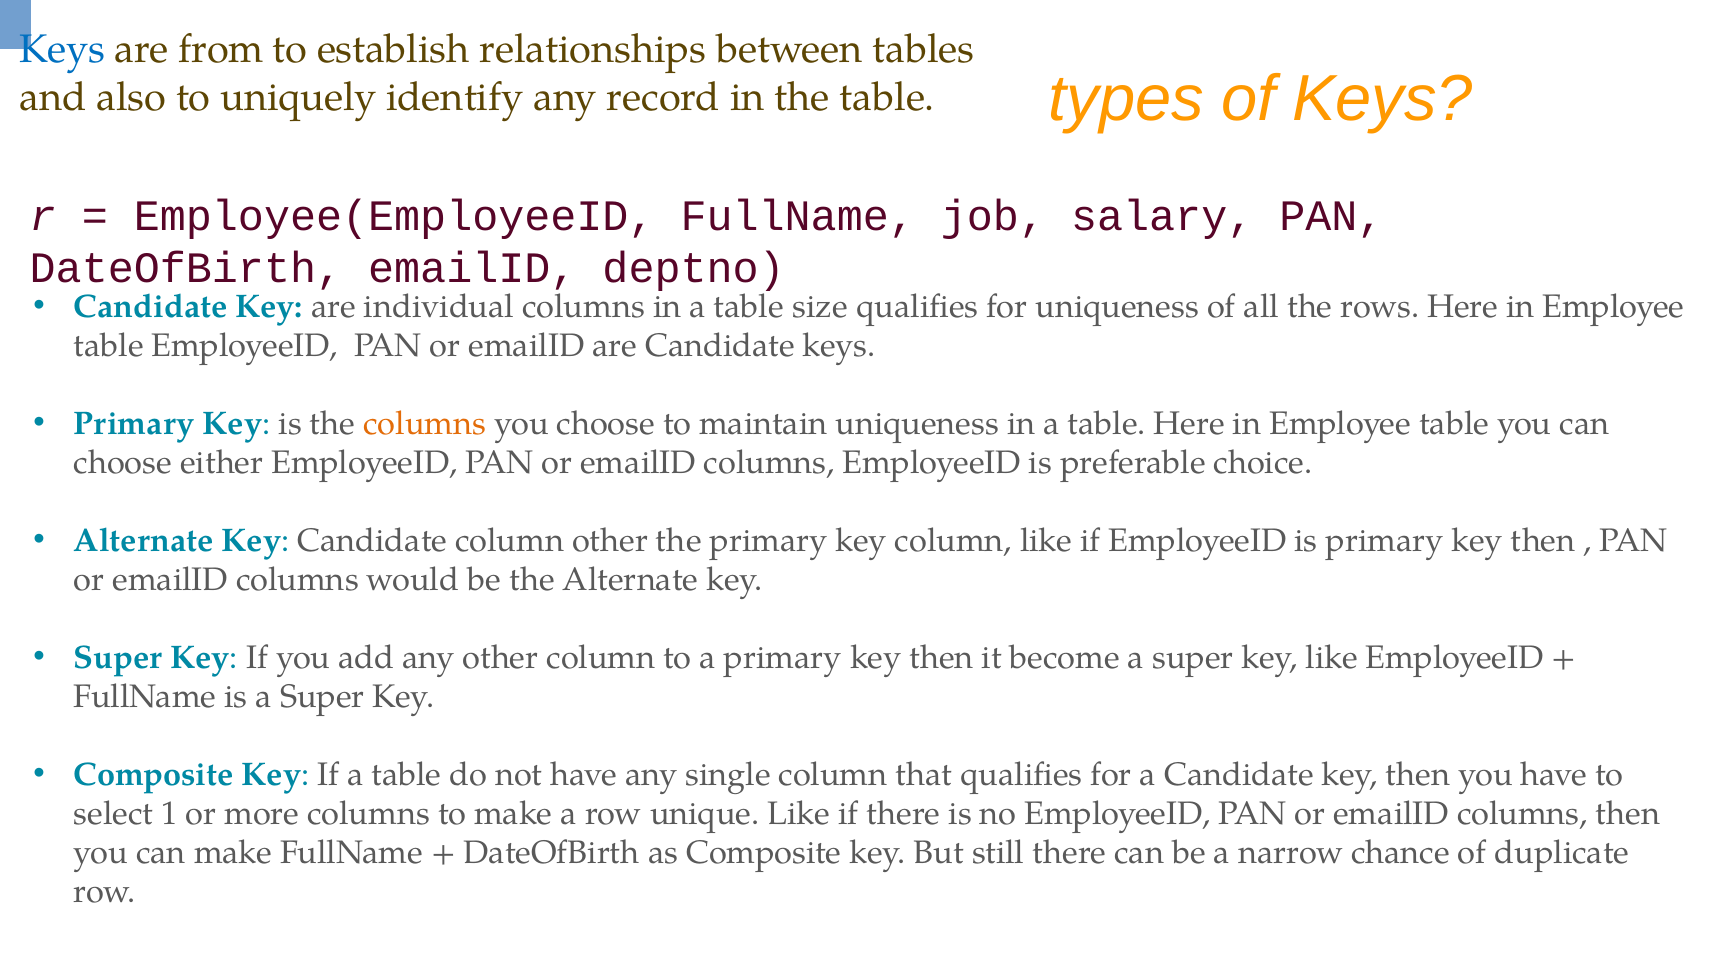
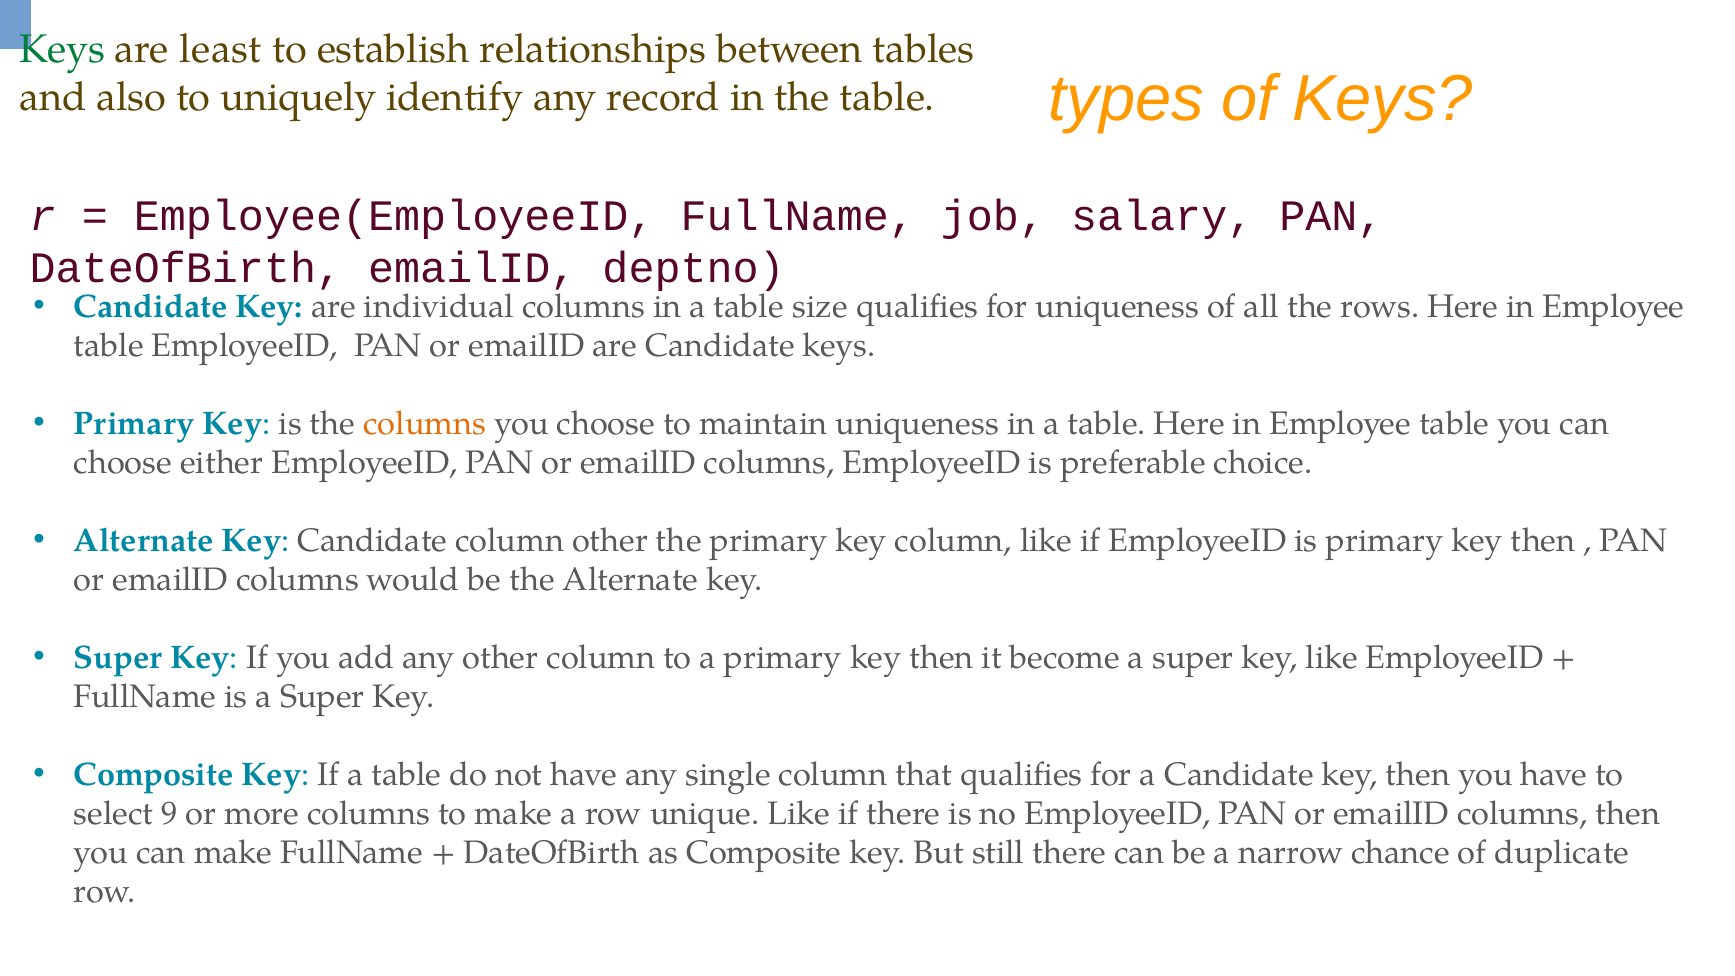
Keys colour: blue -> green (62, 50)
from: from -> least (221, 50)
1: 1 -> 9 (169, 814)
